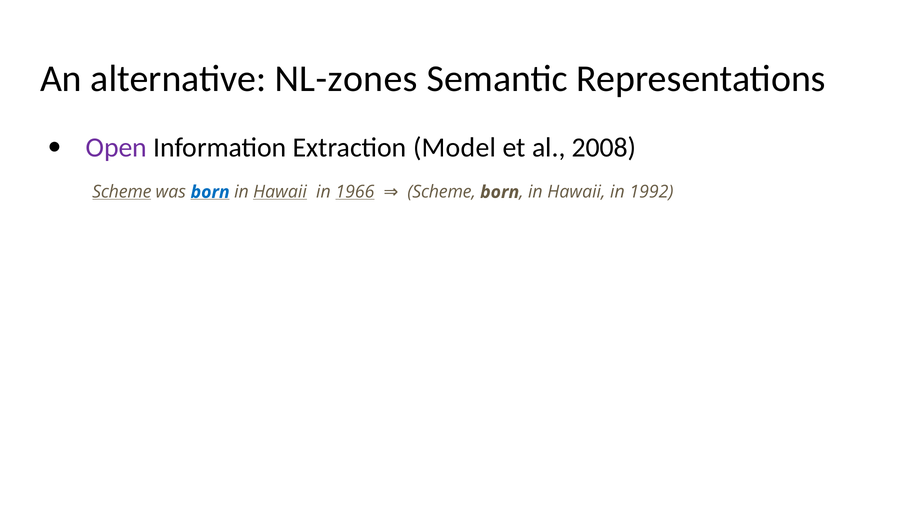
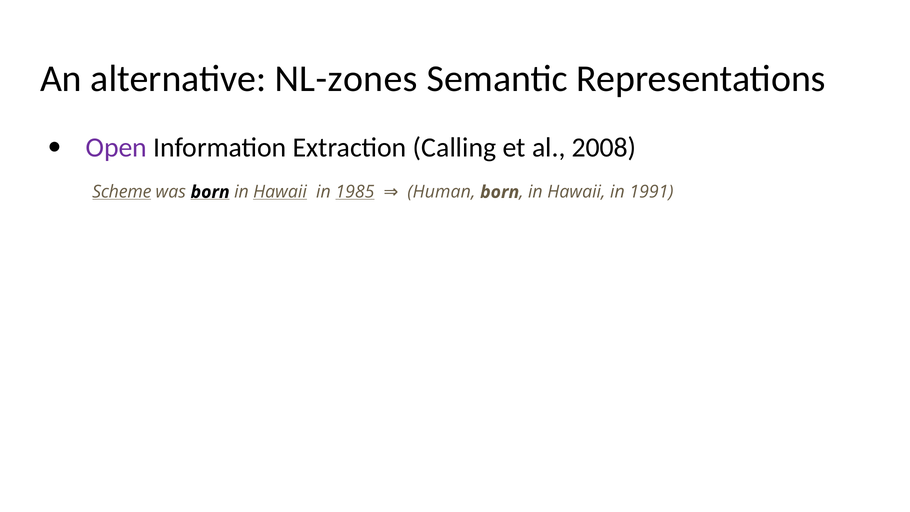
Model: Model -> Calling (455, 147)
born colour: blue -> black (210, 192)
1966: 1966 -> 1985 (355, 192)
Scheme: Scheme -> Human (441, 192)
1992: 1992 -> 1991 (651, 192)
